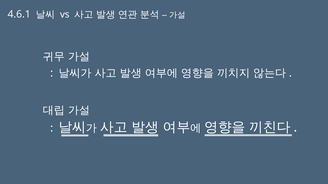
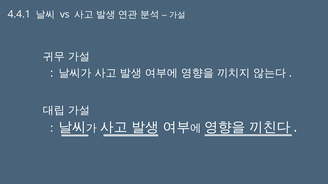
4.6.1: 4.6.1 -> 4.4.1 (19, 14)
